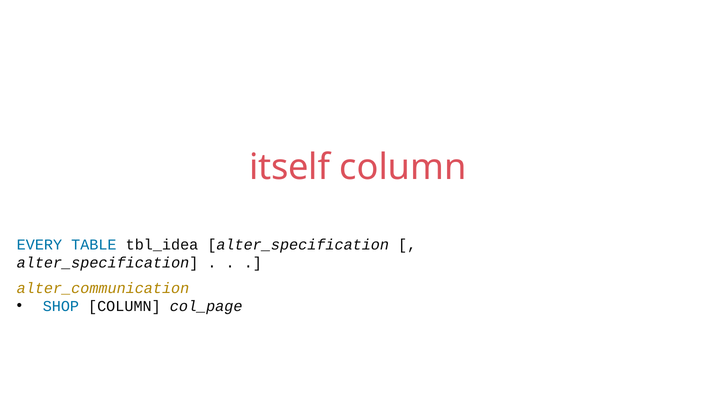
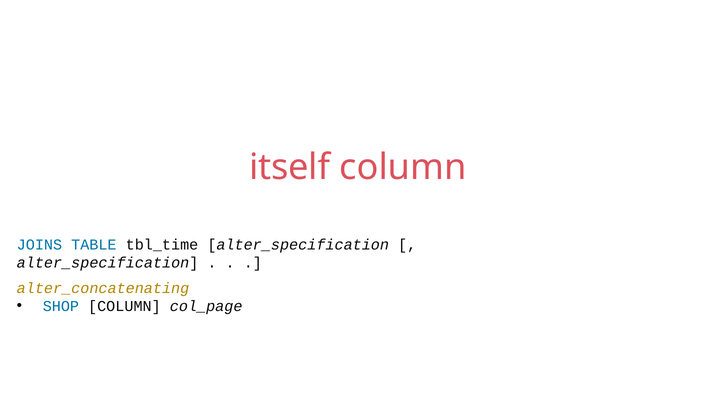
EVERY: EVERY -> JOINS (39, 244)
tbl_idea: tbl_idea -> tbl_time (162, 244)
alter_communication: alter_communication -> alter_concatenating (103, 288)
